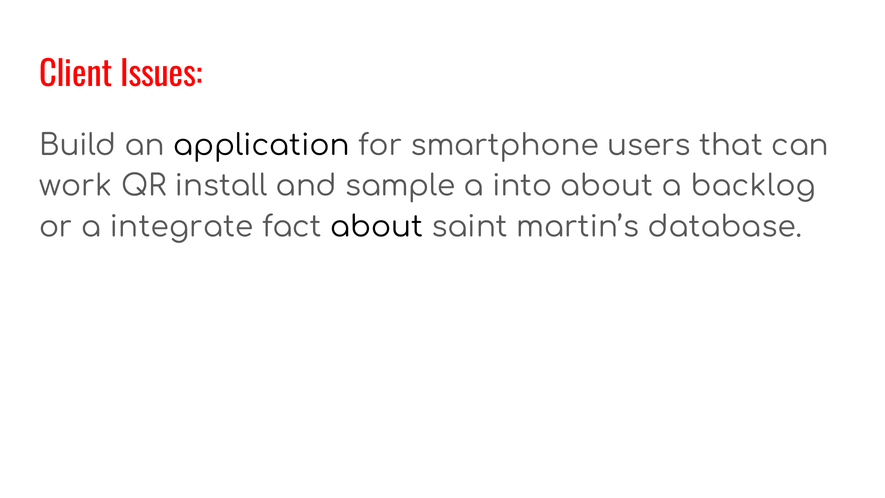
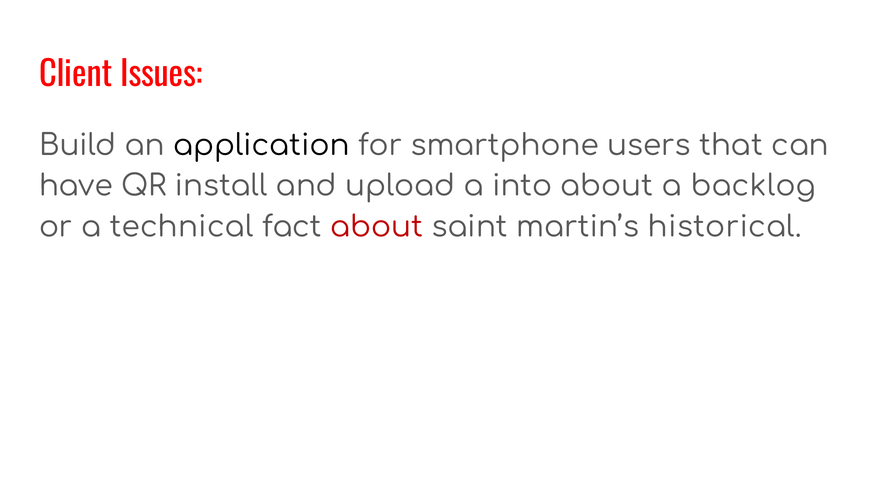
work: work -> have (76, 186)
sample: sample -> upload (400, 186)
integrate: integrate -> technical (182, 227)
about colour: black -> red (377, 227)
database: database -> historical (725, 227)
